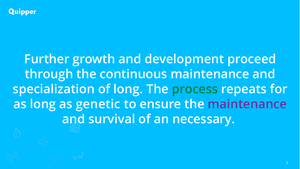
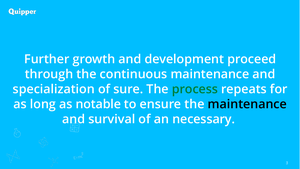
of long: long -> sure (128, 89)
genetic: genetic -> notable (98, 104)
maintenance colour: purple -> black (247, 104)
